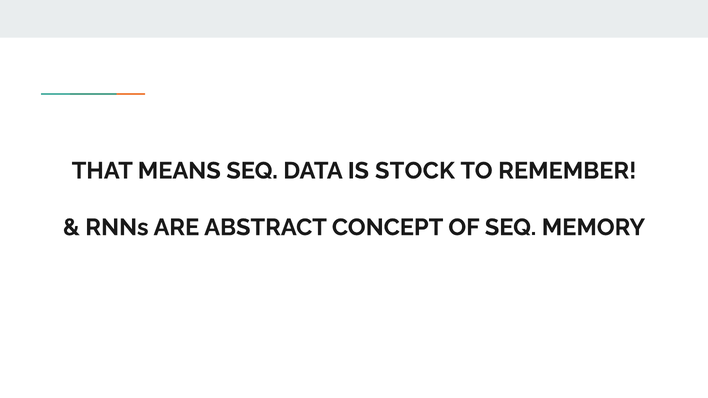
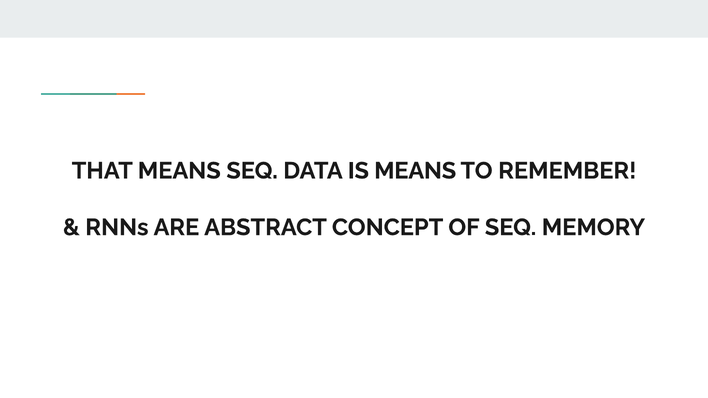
IS STOCK: STOCK -> MEANS (415, 171)
